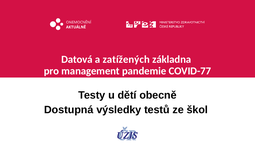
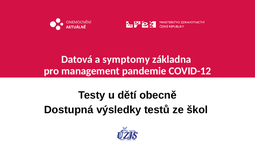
zatížených: zatížených -> symptomy (126, 59)
COVID-77: COVID-77 -> COVID-12 (190, 71)
